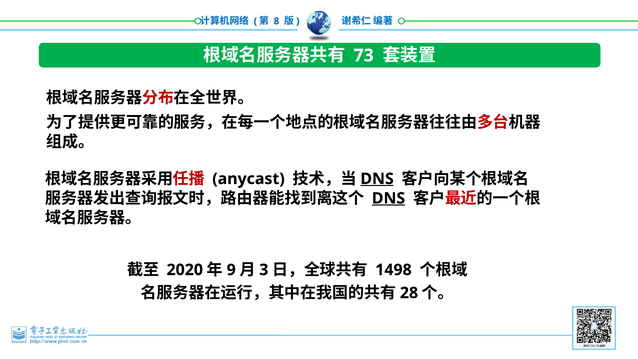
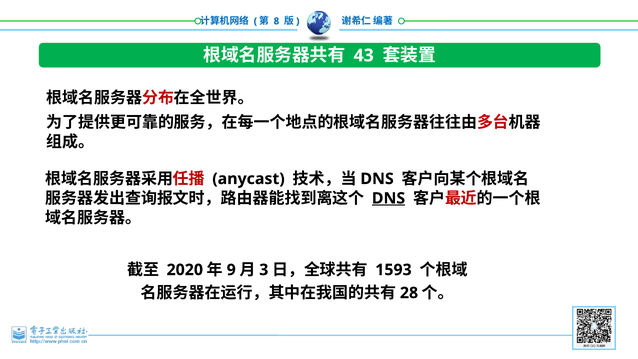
73: 73 -> 43 (364, 55)
DNS underline: present -> none (377, 179)
1498: 1498 -> 1593 (393, 270)
